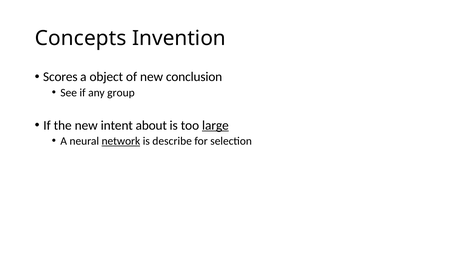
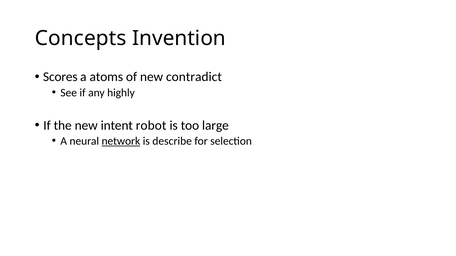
object: object -> atoms (106, 77)
conclusion: conclusion -> contradict (194, 77)
group: group -> highly (121, 93)
about: about -> robot (151, 126)
large underline: present -> none (215, 126)
